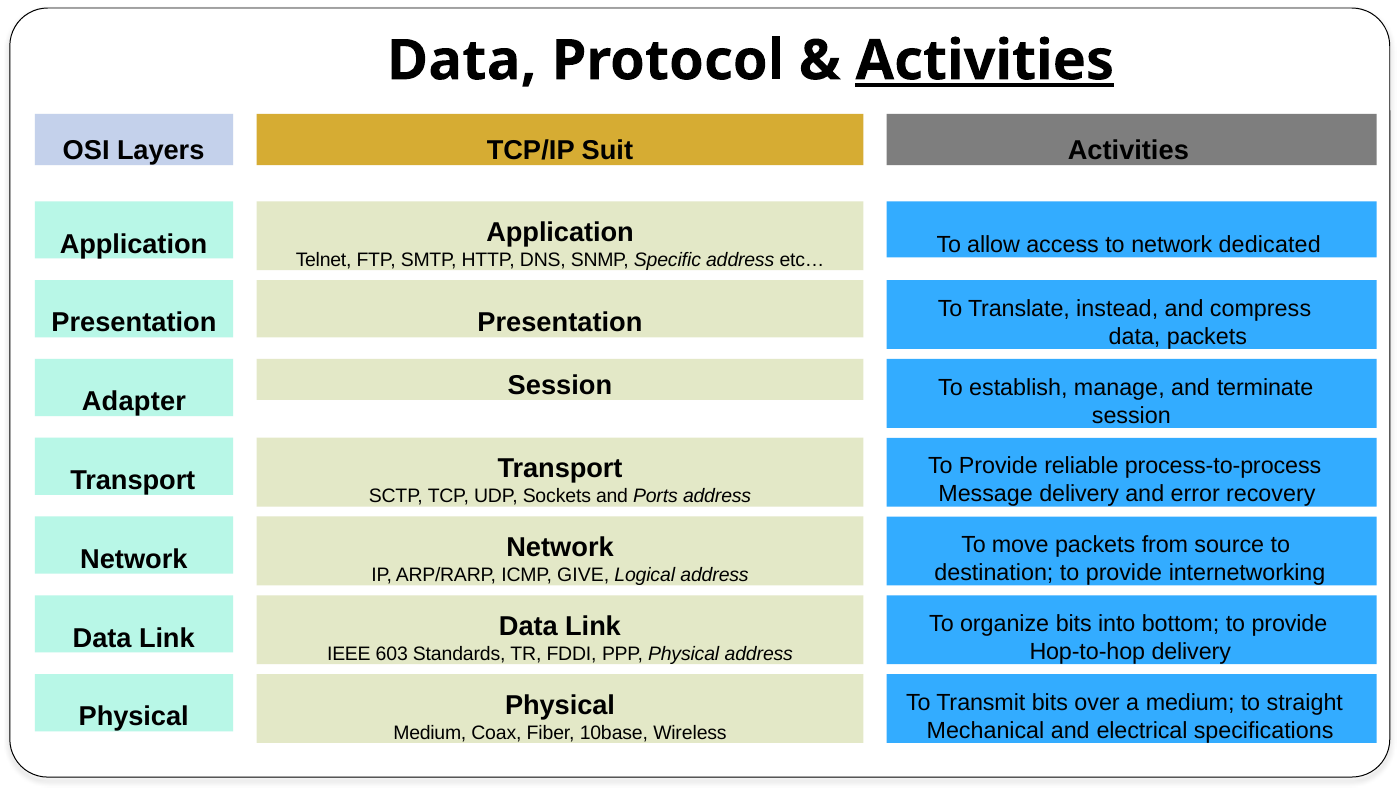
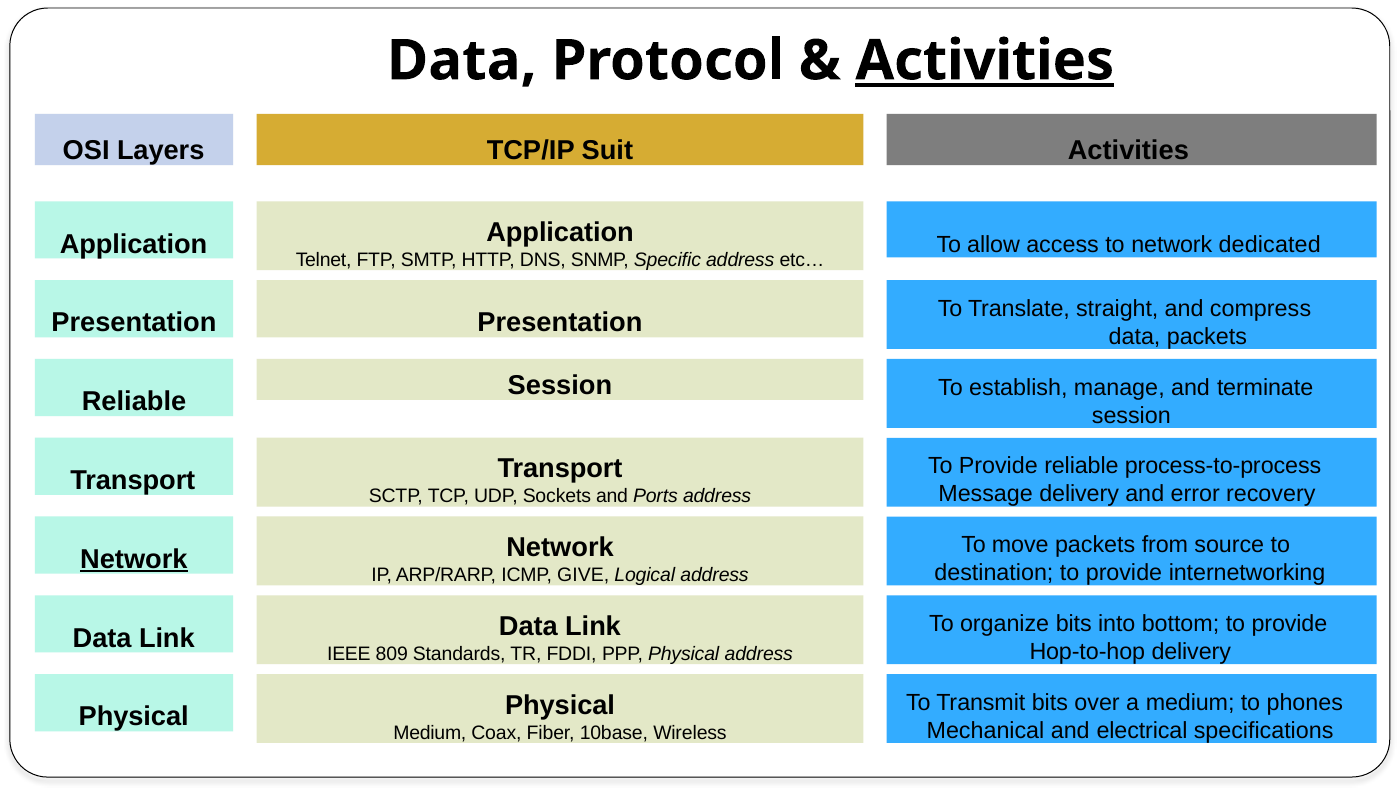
instead: instead -> straight (1117, 308)
Adapter: Adapter -> Reliable (134, 401)
Network underline: none -> present (134, 559)
603: 603 -> 809 (392, 654)
straight: straight -> phones (1305, 702)
